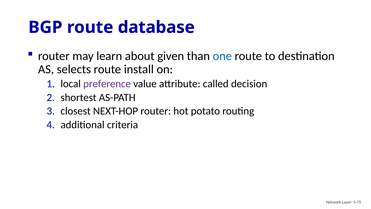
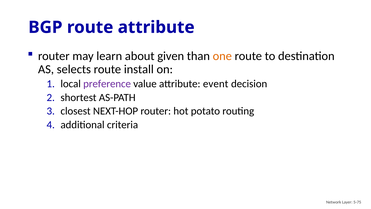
route database: database -> attribute (156, 27)
one colour: blue -> orange (222, 56)
called: called -> event (216, 84)
